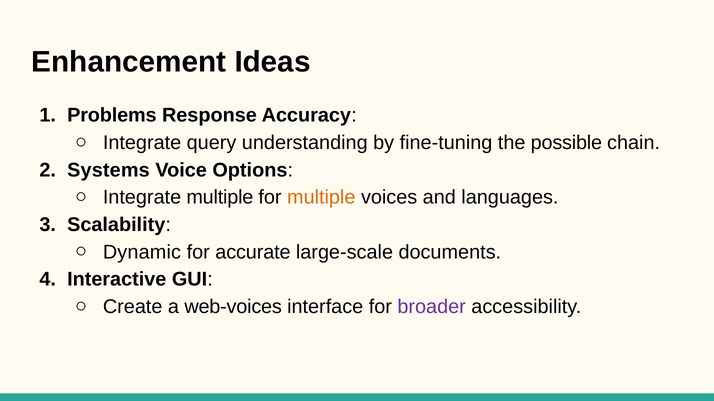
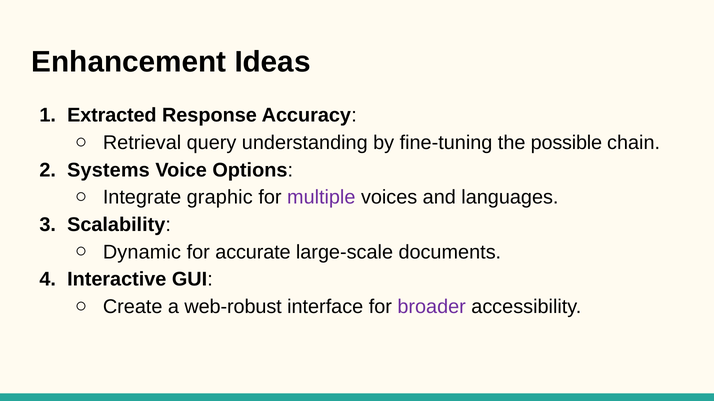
Problems: Problems -> Extracted (112, 115)
Integrate: Integrate -> Retrieval (142, 143)
Integrate multiple: multiple -> graphic (220, 198)
multiple colour: orange -> purple (321, 198)
web-voices: web-voices -> web-robust (233, 307)
